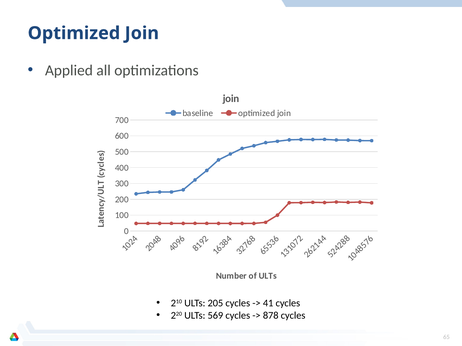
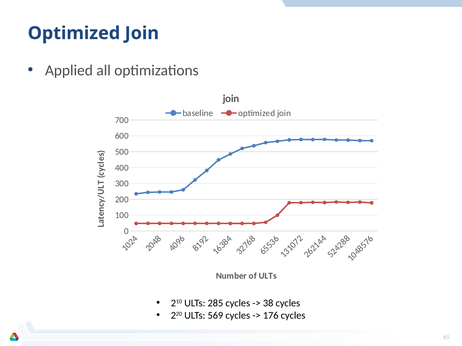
205: 205 -> 285 (215, 304)
41: 41 -> 38 (268, 304)
878: 878 -> 176 (271, 316)
